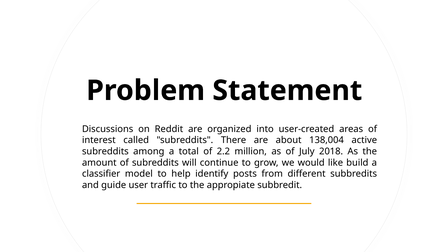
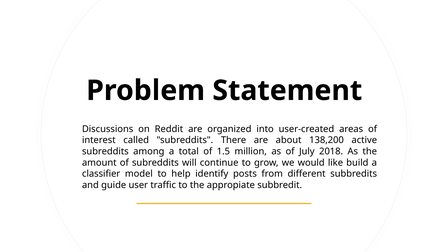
138,004: 138,004 -> 138,200 (327, 140)
2.2: 2.2 -> 1.5 (223, 151)
